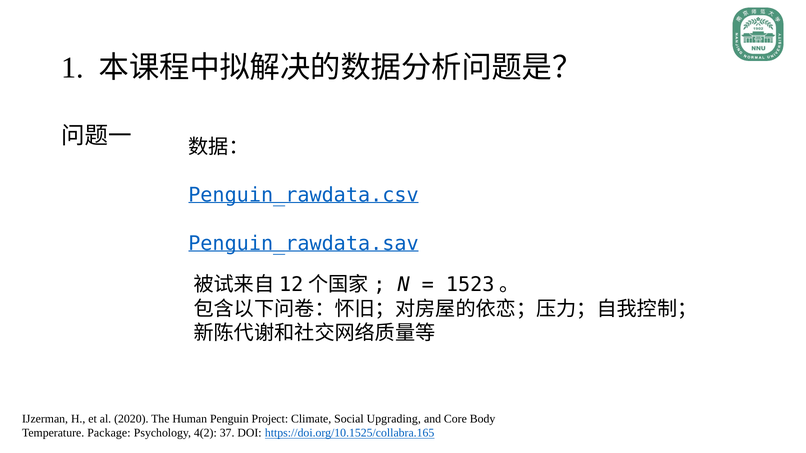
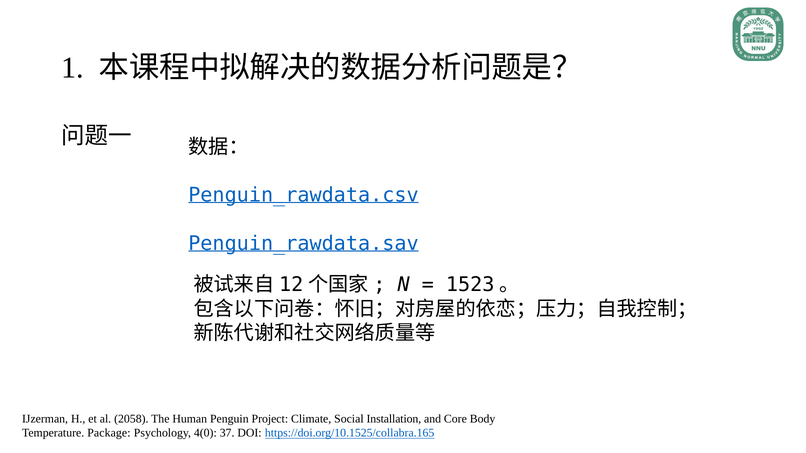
2020: 2020 -> 2058 (131, 419)
Upgrading: Upgrading -> Installation (394, 419)
4(2: 4(2 -> 4(0 (205, 433)
